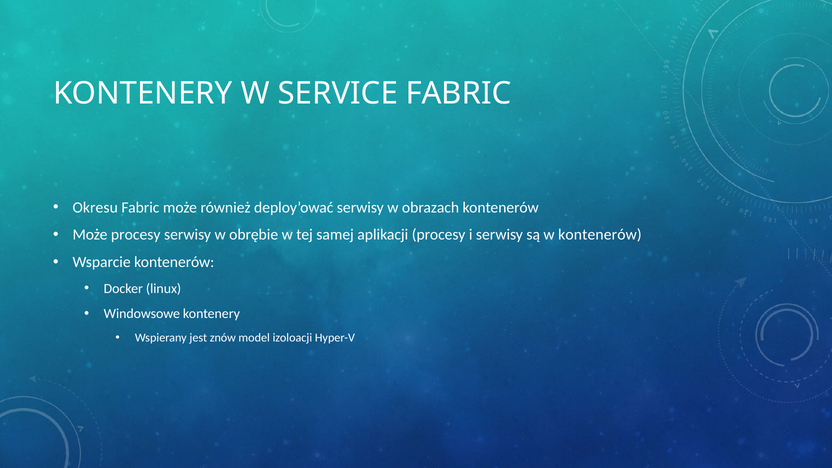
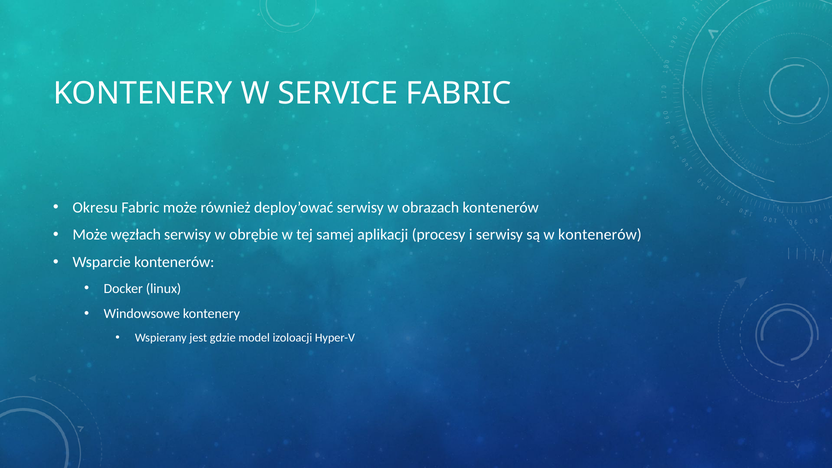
Może procesy: procesy -> węzłach (136, 235)
znów: znów -> gdzie (223, 338)
